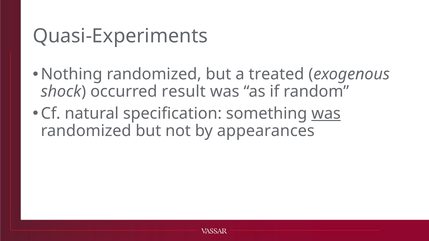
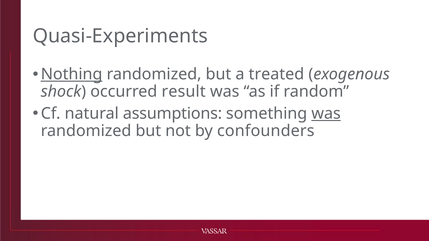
Nothing underline: none -> present (72, 74)
specification: specification -> assumptions (172, 114)
appearances: appearances -> confounders (266, 131)
